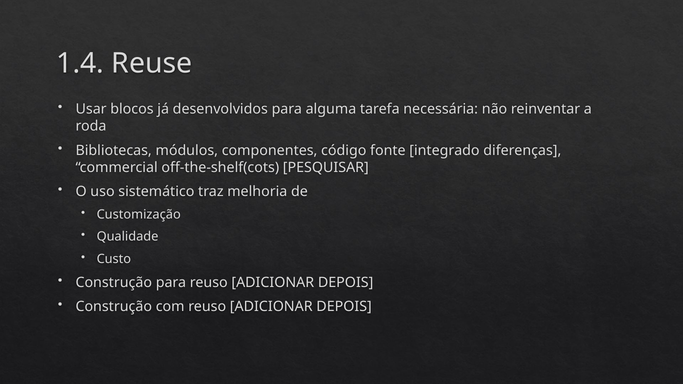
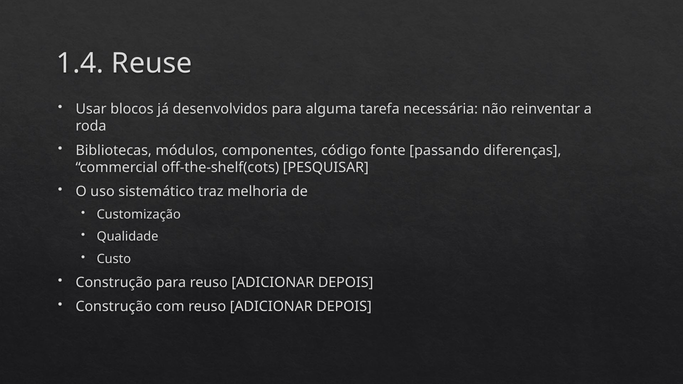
integrado: integrado -> passando (444, 150)
